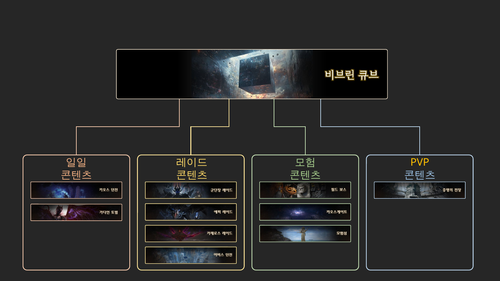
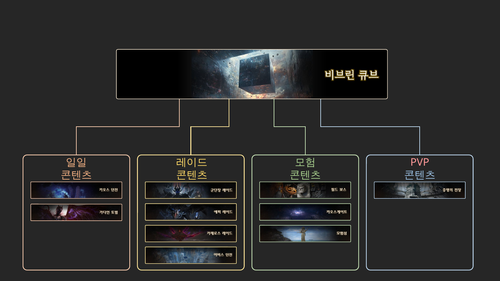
PVP colour: yellow -> pink (420, 163)
